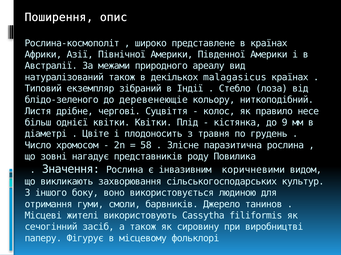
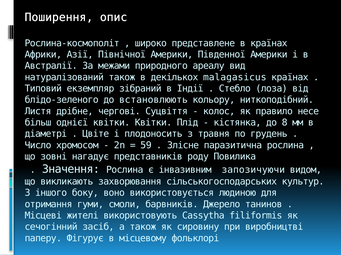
деревенеющіе: деревенеющіе -> встановлюють (153, 100)
9: 9 -> 8 (285, 123)
58: 58 -> 59 (146, 146)
коричневими: коричневими -> запозичуючи (253, 170)
